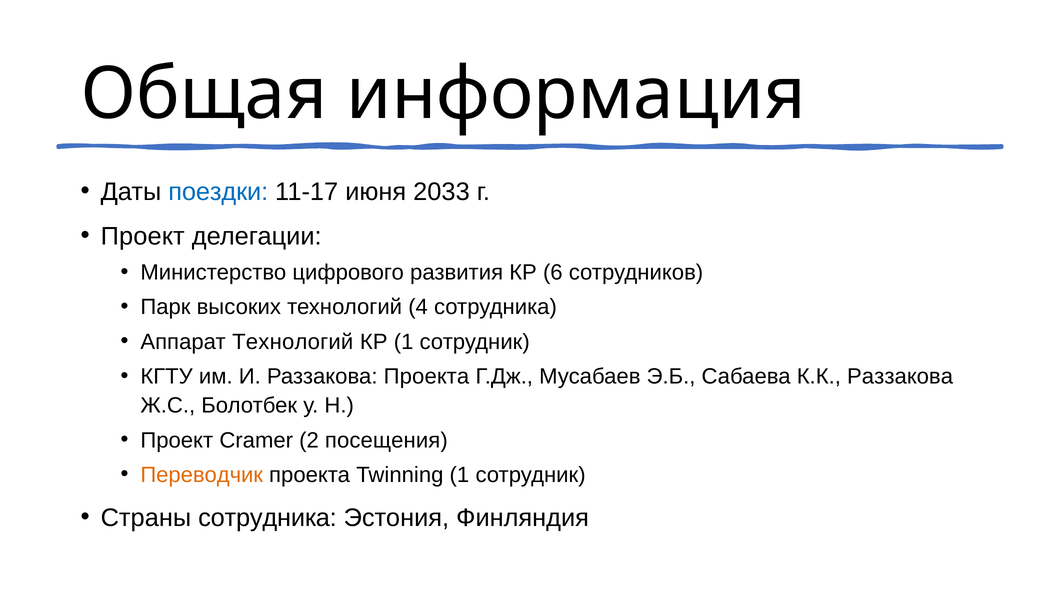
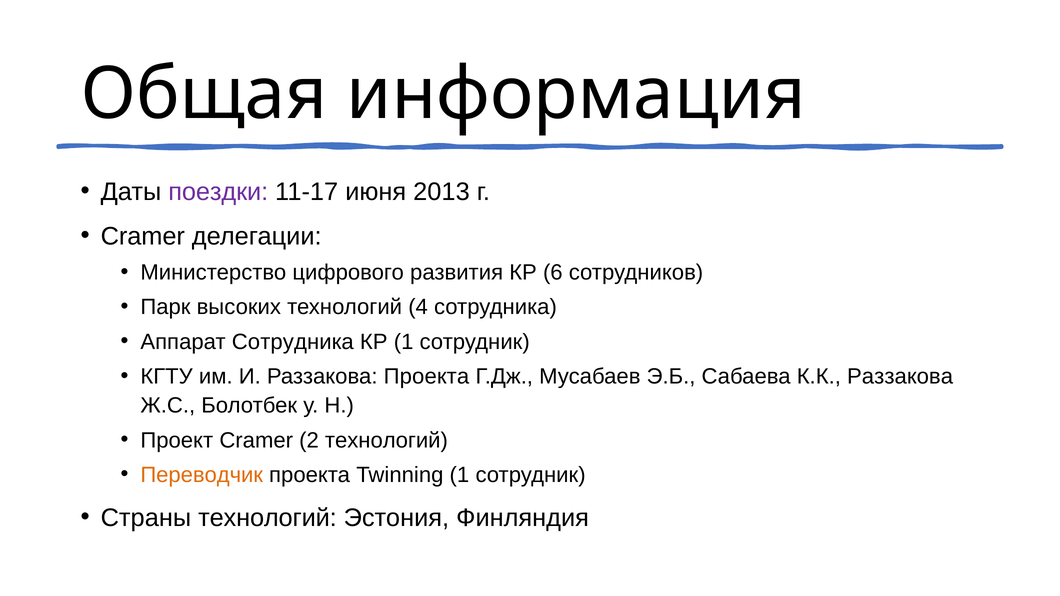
поездки colour: blue -> purple (218, 192)
2033: 2033 -> 2013 (441, 192)
Проект: Проект -> Cramer (143, 236)
Аппарат Технологий: Технологий -> Сотрудника (293, 342)
2 посещения: посещения -> технологий (386, 440)
Страны сотрудника: сотрудника -> технологий (267, 518)
